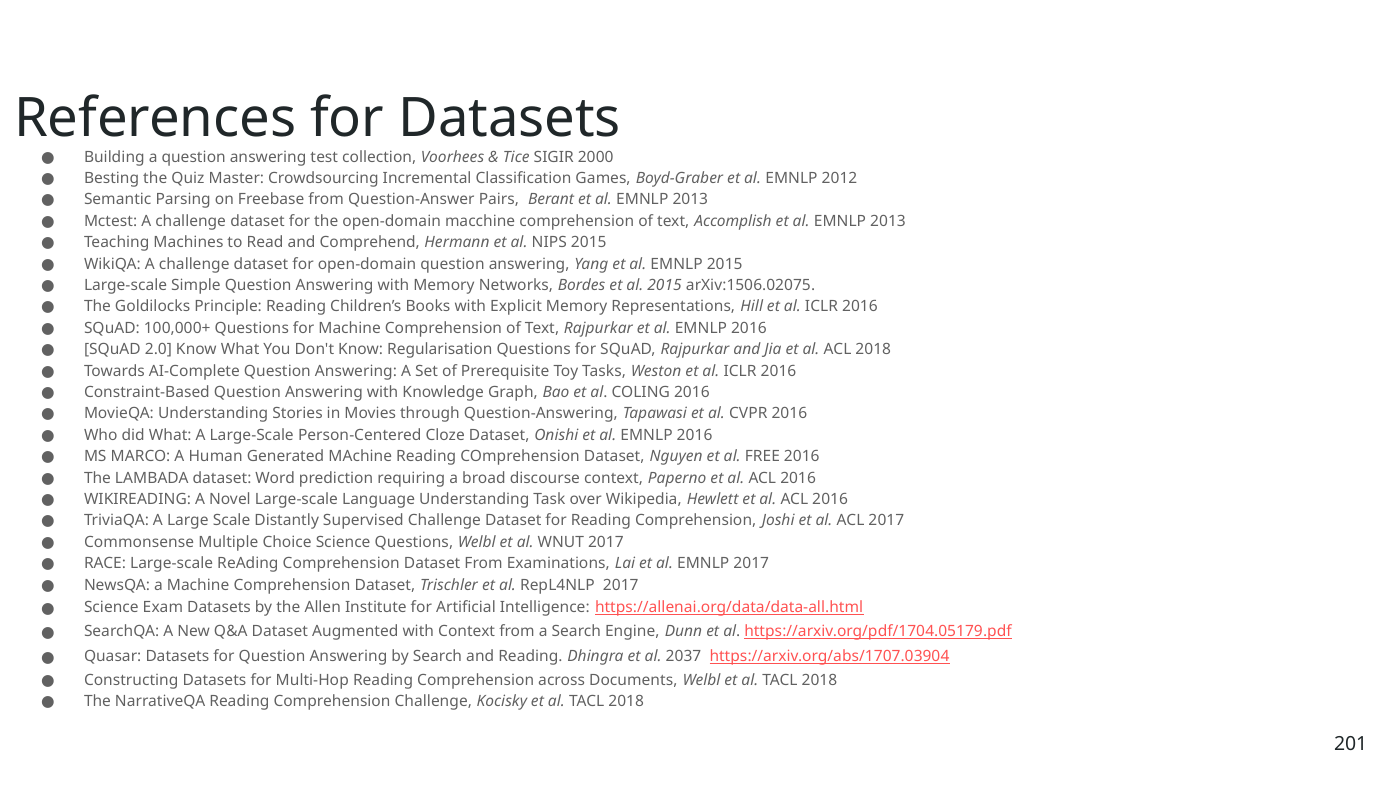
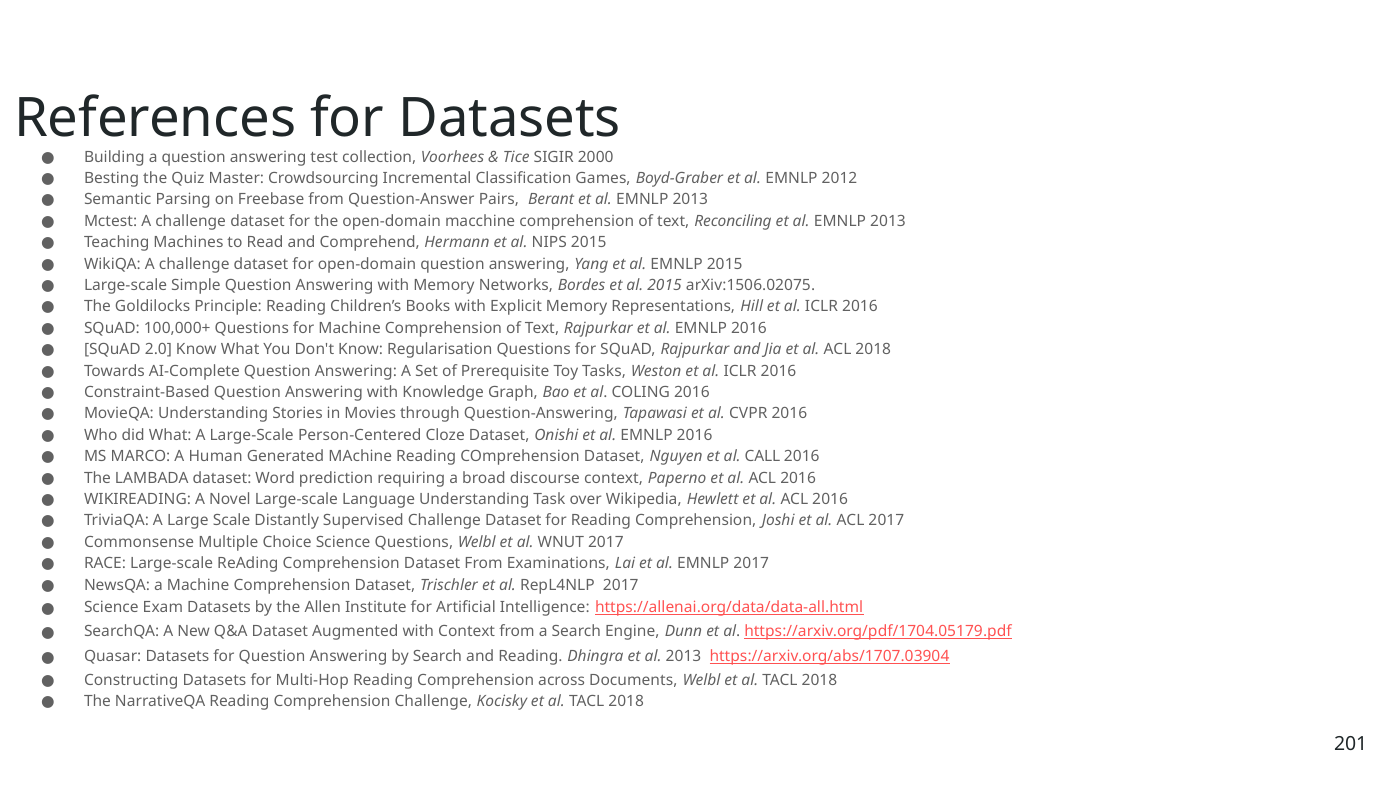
Accomplish: Accomplish -> Reconciling (733, 221)
FREE: FREE -> CALL (762, 456)
al 2037: 2037 -> 2013 (683, 656)
